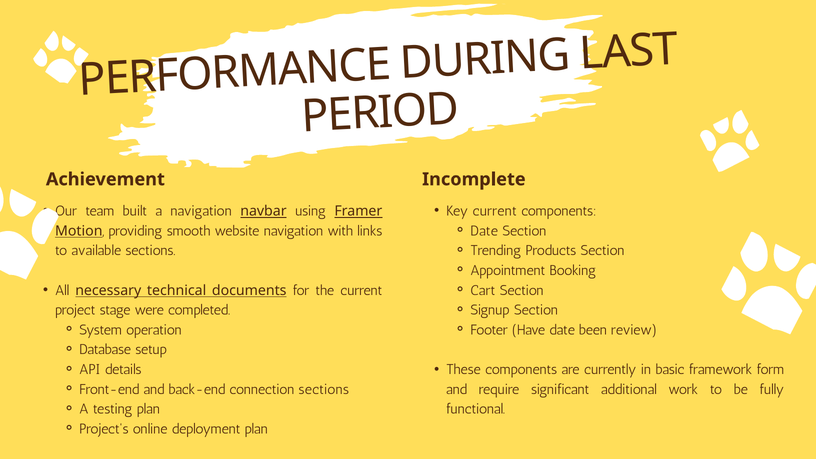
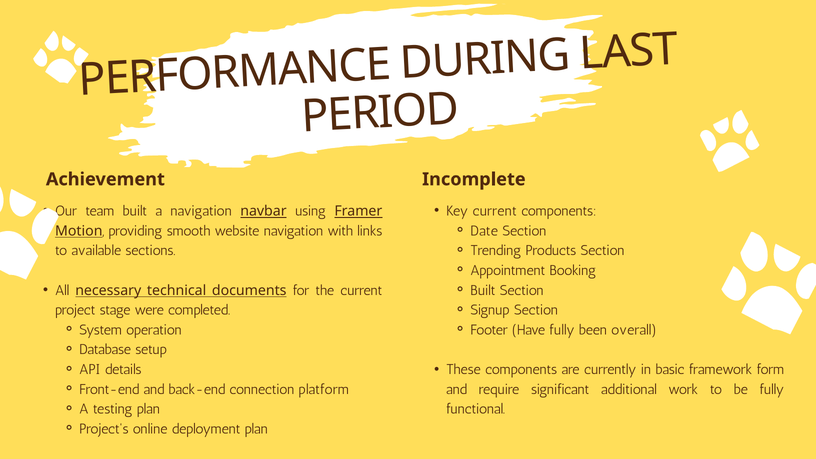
Cart: Cart -> Built (483, 290)
Have date: date -> fully (562, 330)
review: review -> overall (634, 330)
connection sections: sections -> platform (324, 389)
